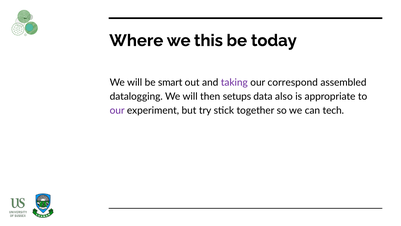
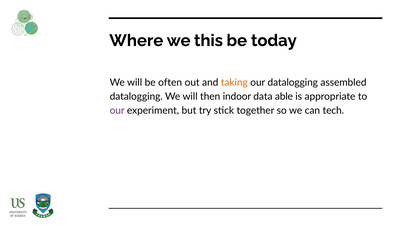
smart: smart -> often (170, 83)
taking colour: purple -> orange (234, 83)
our correspond: correspond -> datalogging (293, 83)
setups: setups -> indoor (237, 96)
also: also -> able (284, 96)
